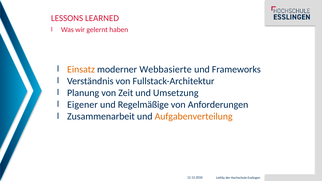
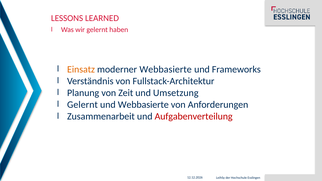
Eigener: Eigener -> Gelernt (82, 105)
und Regelmäßige: Regelmäßige -> Webbasierte (143, 105)
Aufgabenverteilung colour: orange -> red (194, 117)
